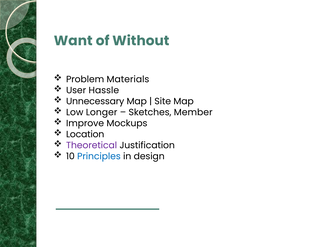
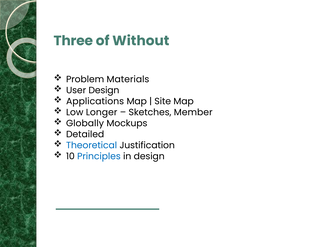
Want: Want -> Three (73, 41)
User Hassle: Hassle -> Design (104, 90)
Unnecessary: Unnecessary -> Applications (95, 101)
Improve: Improve -> Globally (85, 123)
Location: Location -> Detailed (85, 134)
Theoretical colour: purple -> blue (92, 145)
